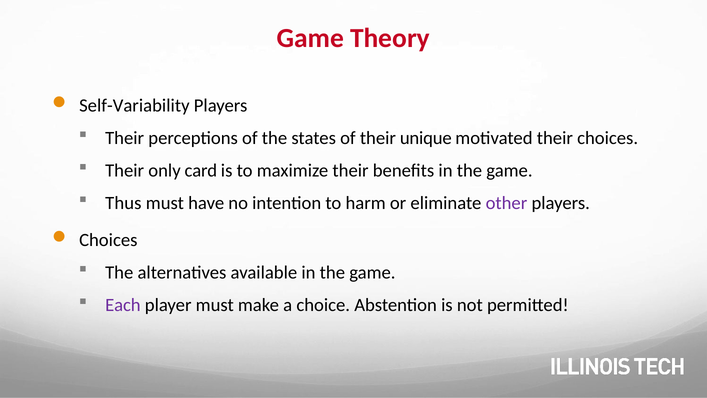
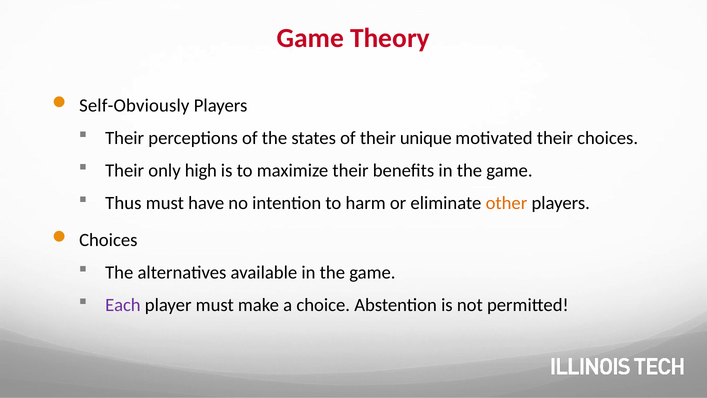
Self-Variability: Self-Variability -> Self-Obviously (134, 106)
card: card -> high (201, 171)
other colour: purple -> orange (506, 203)
